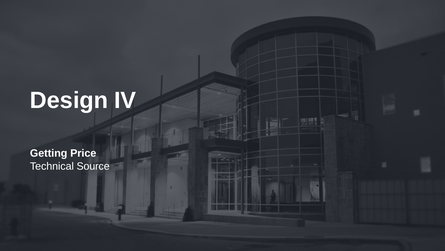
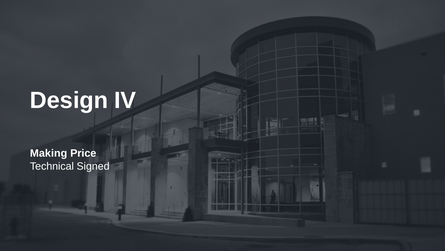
Getting: Getting -> Making (49, 153)
Source: Source -> Signed (93, 166)
